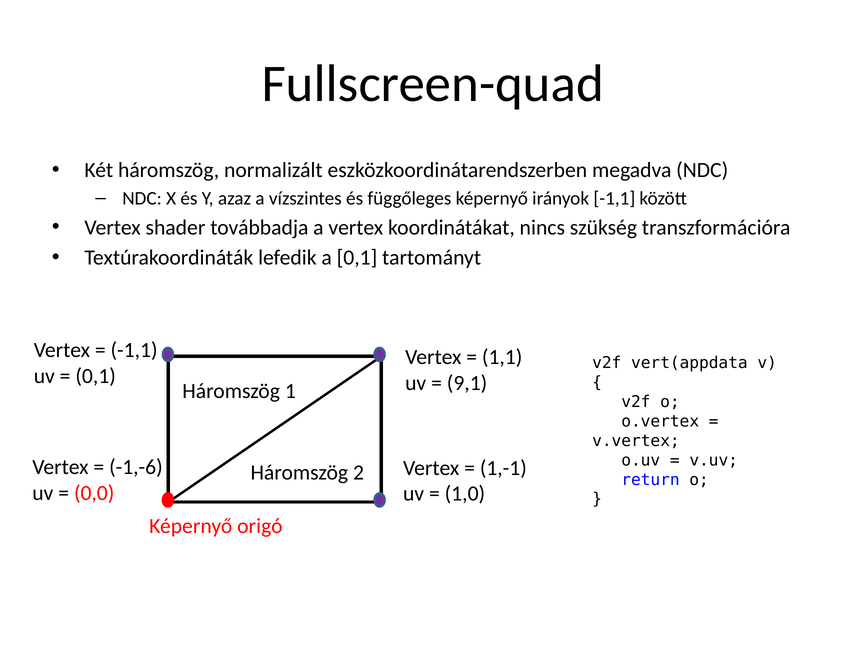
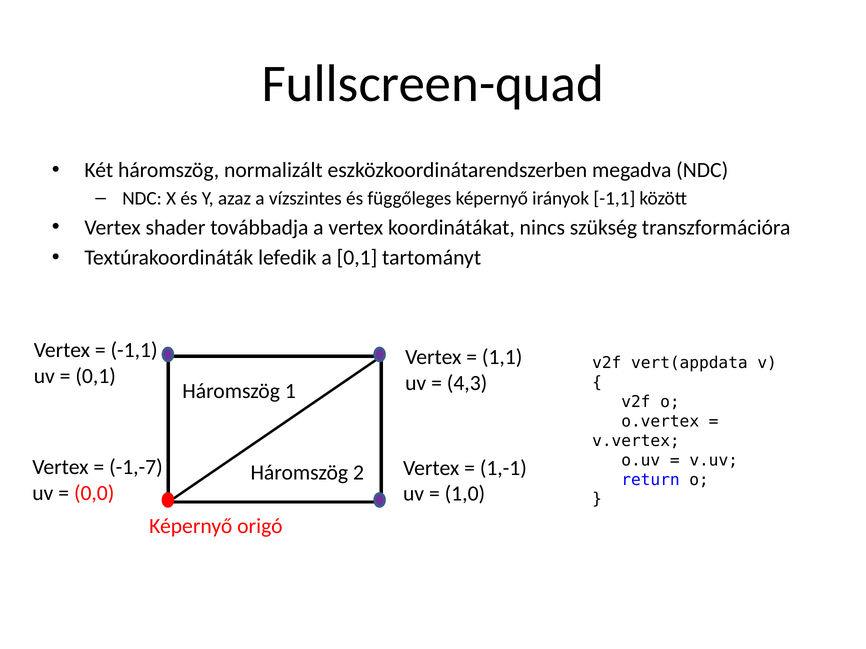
9,1: 9,1 -> 4,3 (467, 383)
-1,-6: -1,-6 -> -1,-7 (136, 468)
